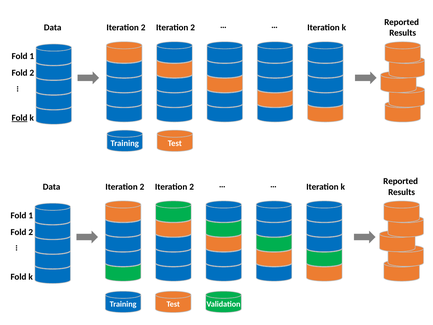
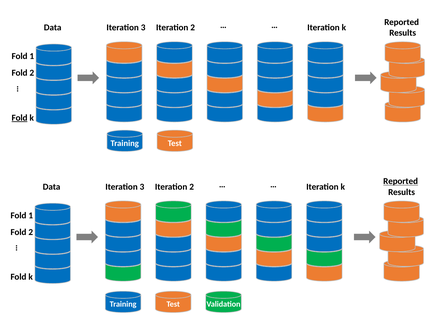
2: 2 -> 3 (143, 28)
Reported underline: none -> present (401, 181)
2: 2 -> 3 (142, 187)
